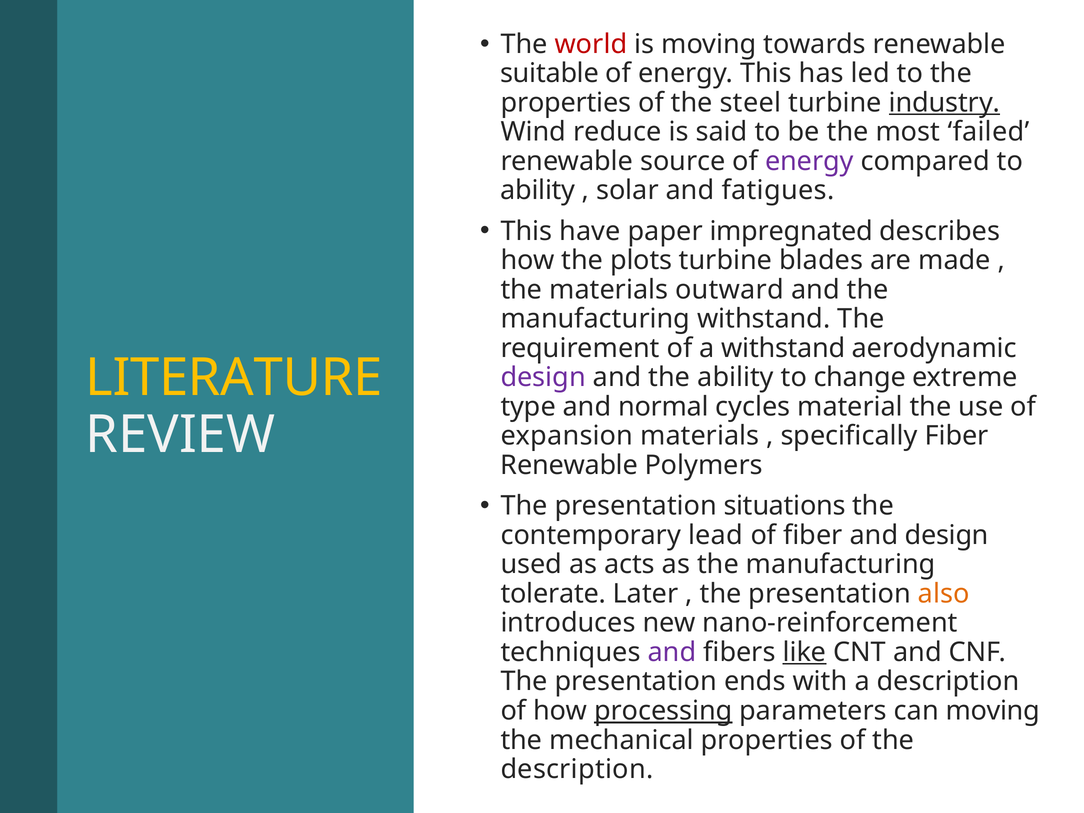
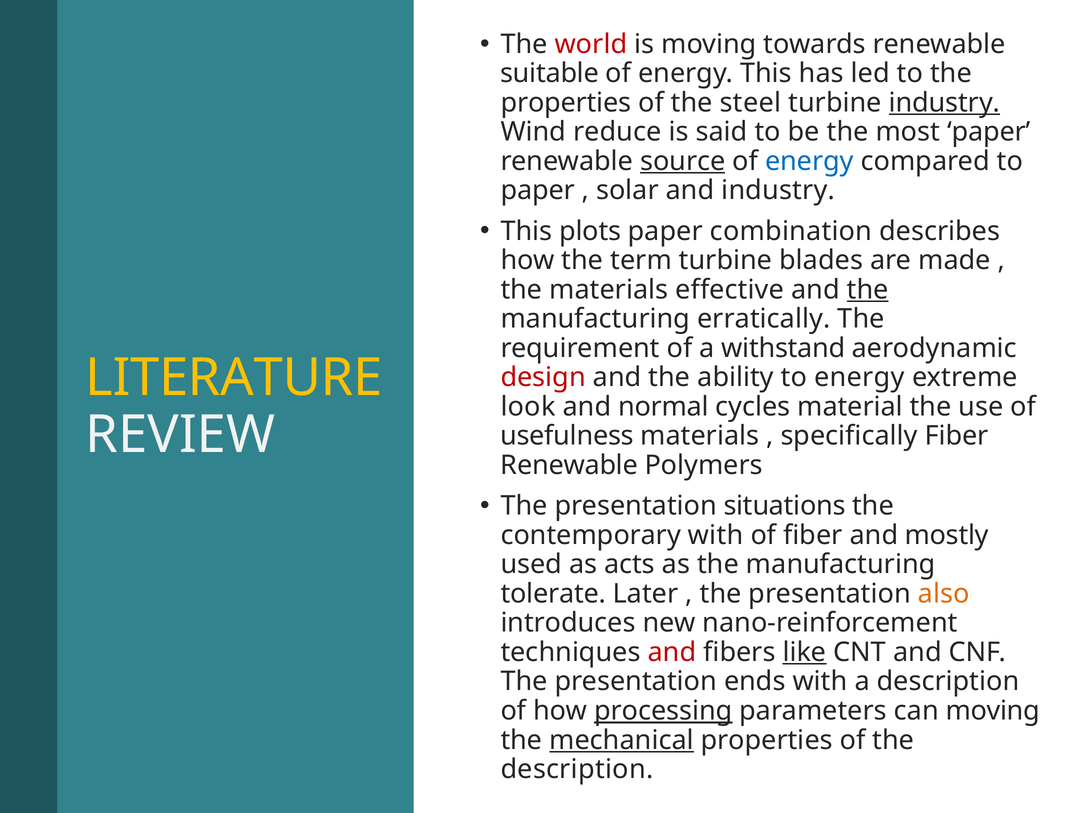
most failed: failed -> paper (989, 132)
source underline: none -> present (683, 161)
energy colour: purple -> blue (809, 161)
ability: ability -> paper (538, 190)
and fatigues: fatigues -> industry (778, 190)
have: have -> plots (590, 231)
impregnated: impregnated -> combination (791, 231)
plots: plots -> term (641, 260)
outward: outward -> effective (730, 290)
the underline: none -> present (868, 290)
manufacturing withstand: withstand -> erratically (764, 319)
design colour: purple -> red (543, 377)
to change: change -> energy (859, 377)
type: type -> look (528, 407)
expansion: expansion -> usefulness (567, 436)
contemporary lead: lead -> with (716, 535)
and design: design -> mostly (947, 535)
and colour: purple -> red (672, 652)
mechanical underline: none -> present (622, 740)
